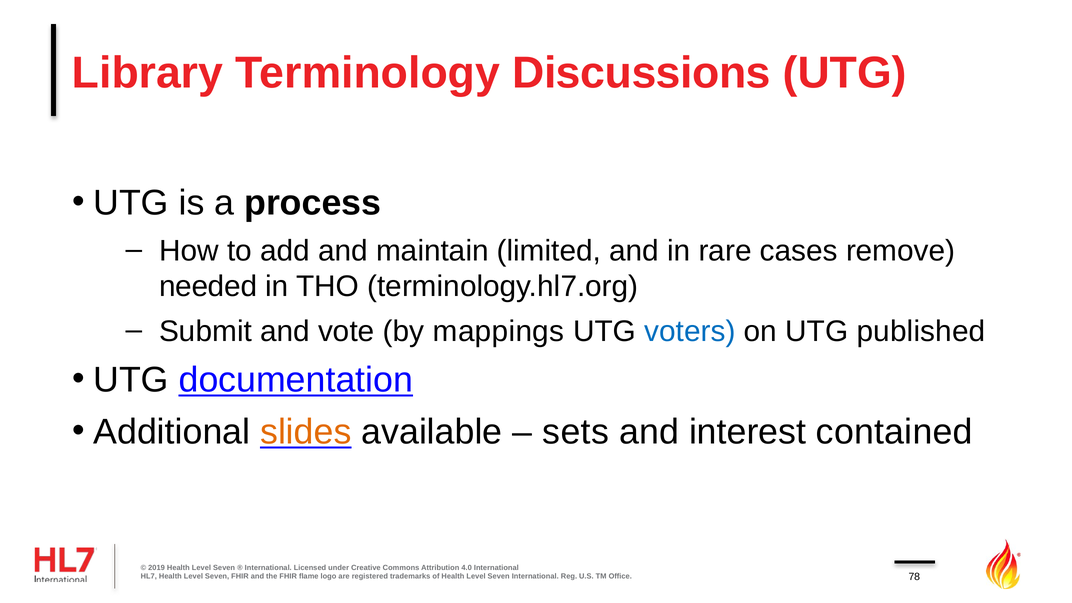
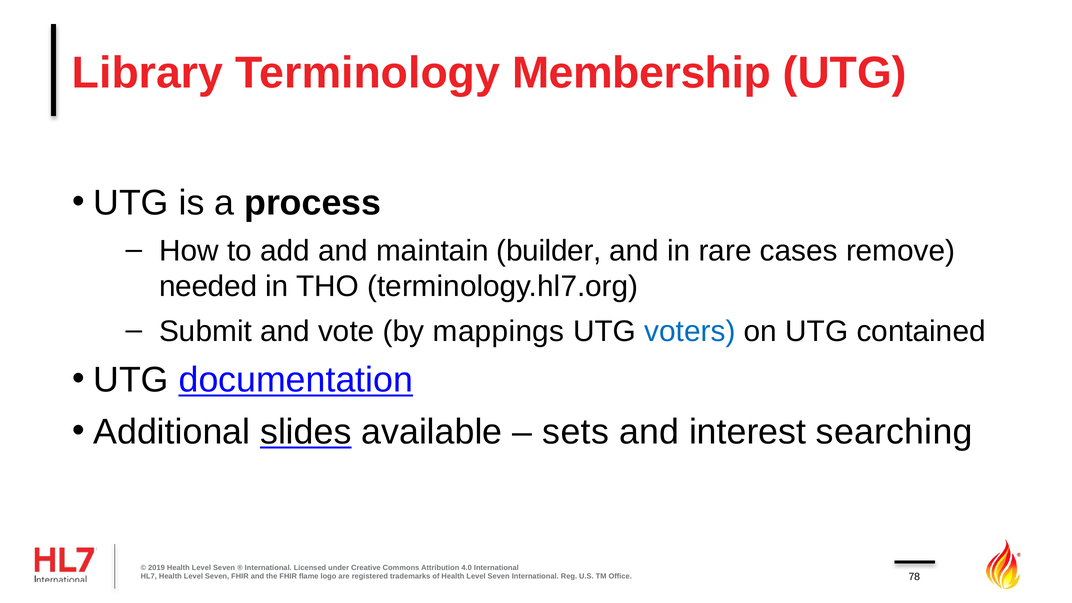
Discussions: Discussions -> Membership (641, 73)
limited: limited -> builder (549, 251)
published: published -> contained (921, 331)
slides colour: orange -> black (306, 432)
contained: contained -> searching (894, 432)
